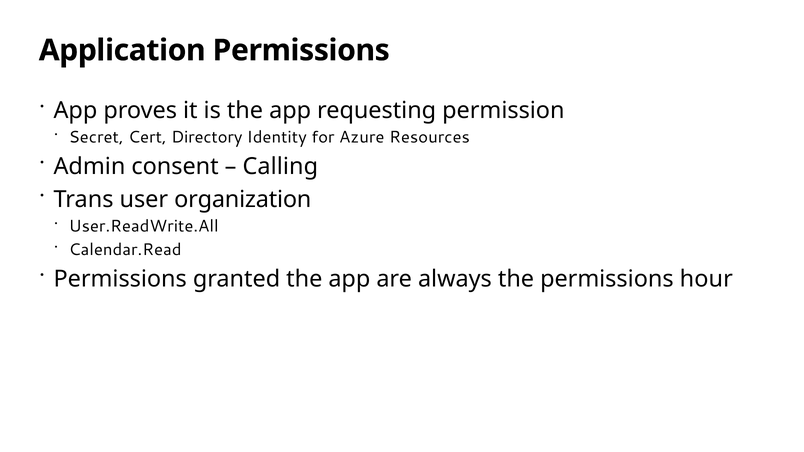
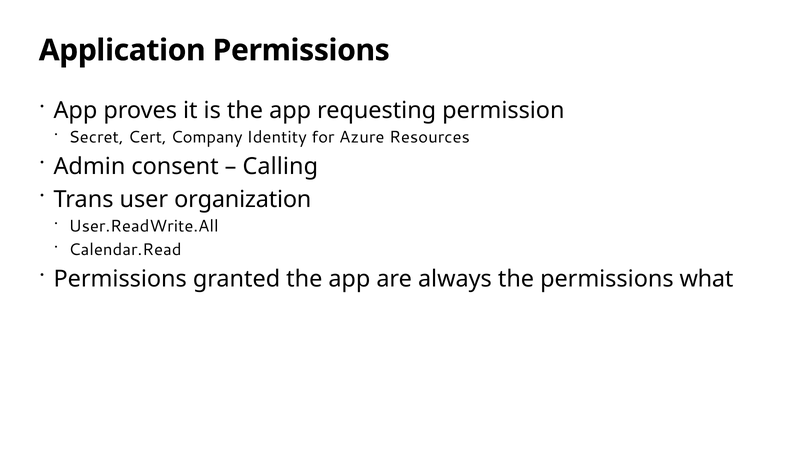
Directory: Directory -> Company (207, 137)
hour: hour -> what (706, 279)
